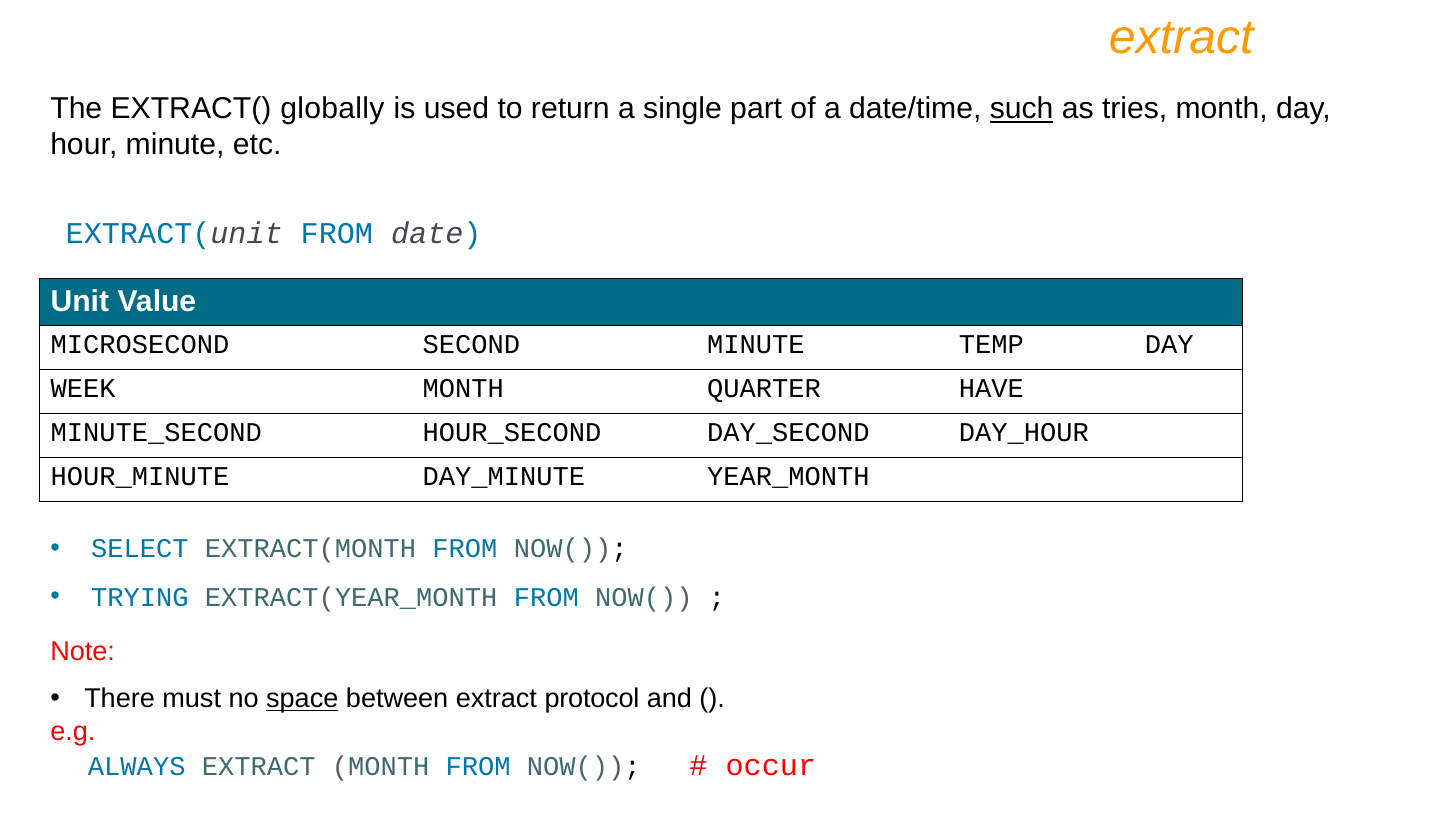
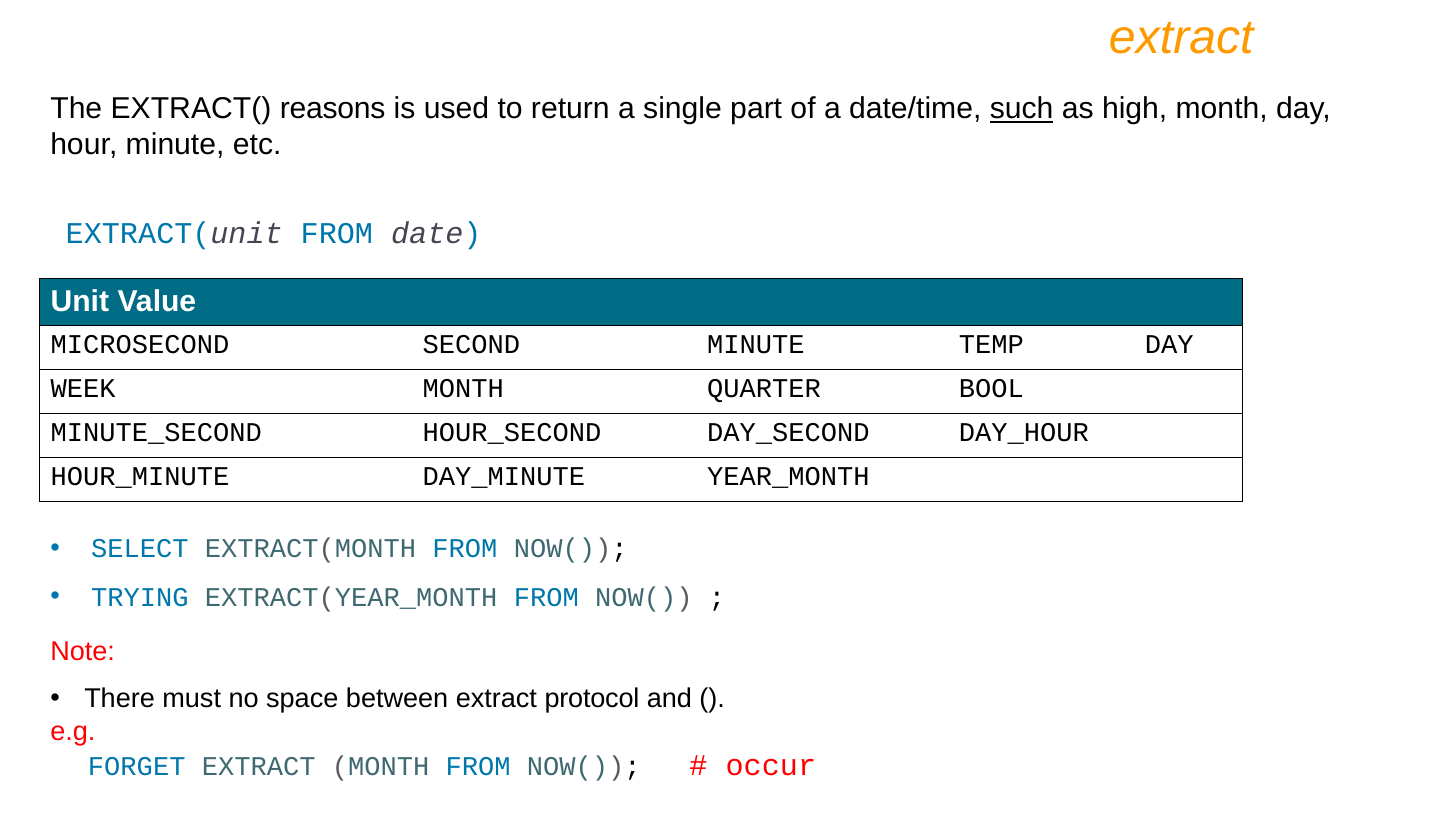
globally: globally -> reasons (333, 109)
tries: tries -> high (1135, 109)
HAVE: HAVE -> BOOL (991, 388)
space underline: present -> none (302, 699)
ALWAYS: ALWAYS -> FORGET (137, 767)
